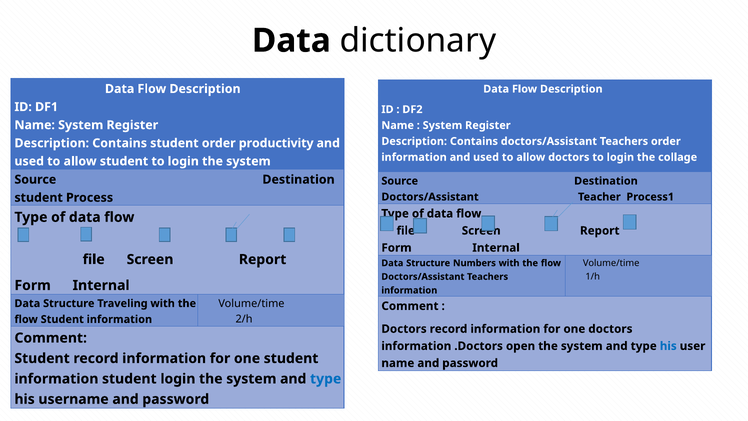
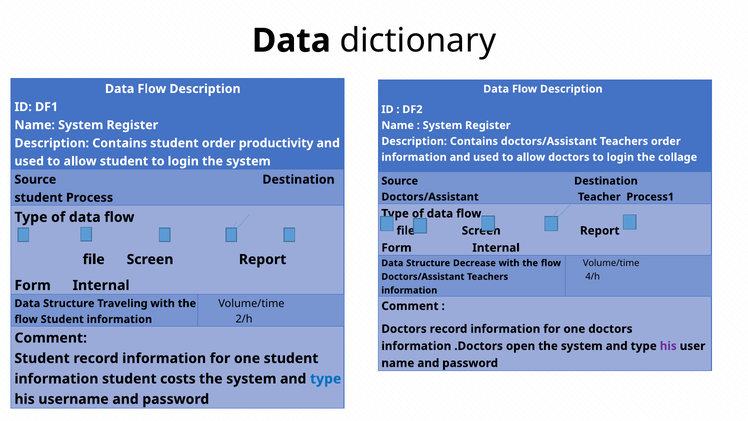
Numbers: Numbers -> Decrease (474, 263)
1/h: 1/h -> 4/h (593, 277)
his colour: blue -> purple (668, 346)
student login: login -> costs (178, 379)
